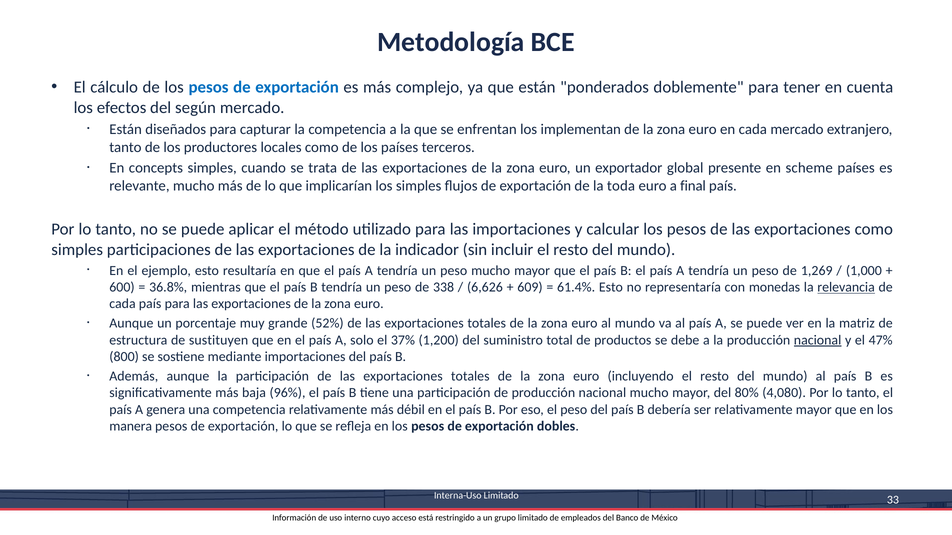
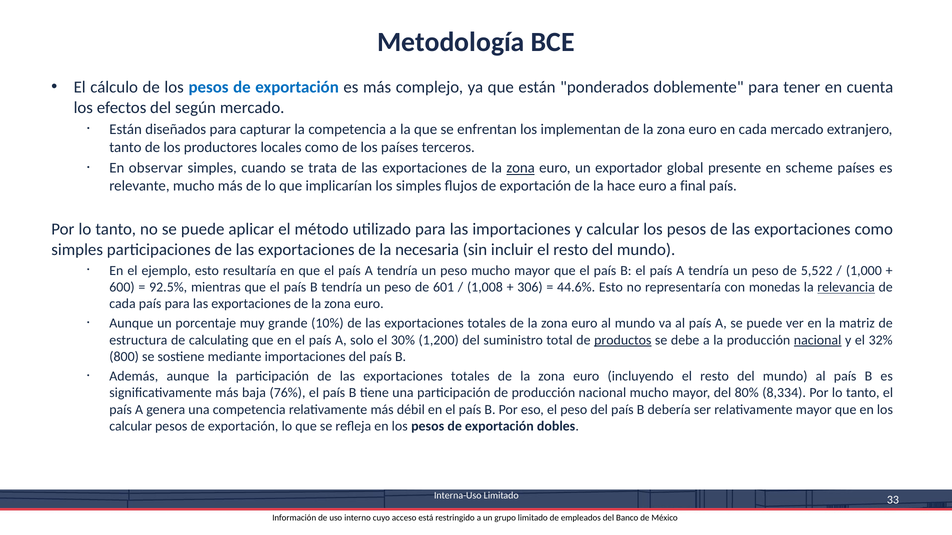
concepts: concepts -> observar (156, 168)
zona underline: none -> present (521, 168)
toda: toda -> hace (621, 186)
indicador: indicador -> necesaria (427, 250)
1,269: 1,269 -> 5,522 (817, 271)
36.8%: 36.8% -> 92.5% (168, 287)
338: 338 -> 601 (444, 287)
6,626: 6,626 -> 1,008 (485, 287)
609: 609 -> 306 (530, 287)
61.4%: 61.4% -> 44.6% (576, 287)
52%: 52% -> 10% (327, 324)
sustituyen: sustituyen -> calculating (219, 340)
37%: 37% -> 30% (403, 340)
productos underline: none -> present (623, 340)
47%: 47% -> 32% (881, 340)
96%: 96% -> 76% (288, 393)
4,080: 4,080 -> 8,334 (784, 393)
manera: manera -> calcular (131, 427)
